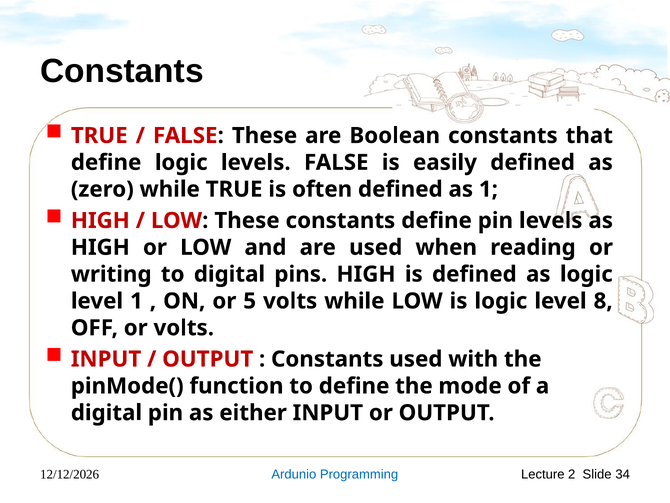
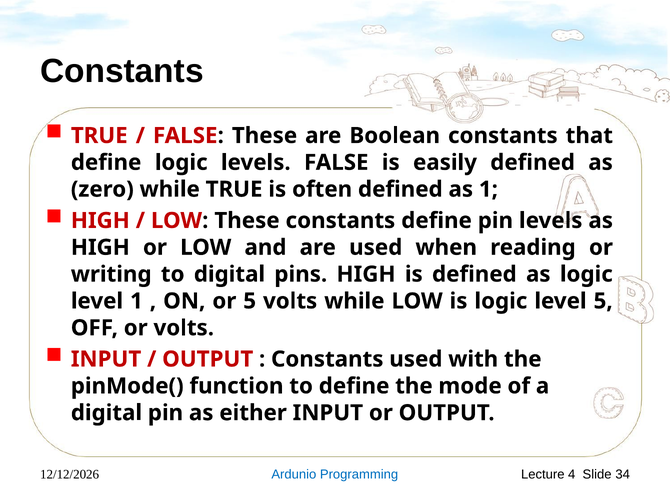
level 8: 8 -> 5 (603, 301)
2: 2 -> 4 (572, 474)
